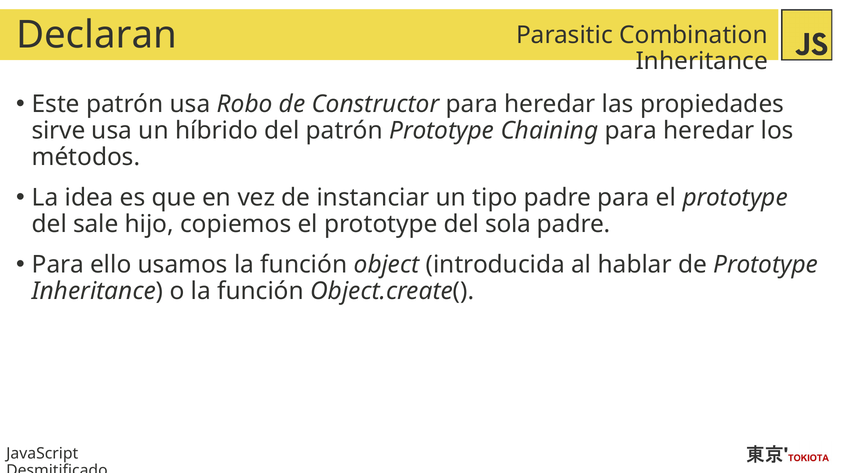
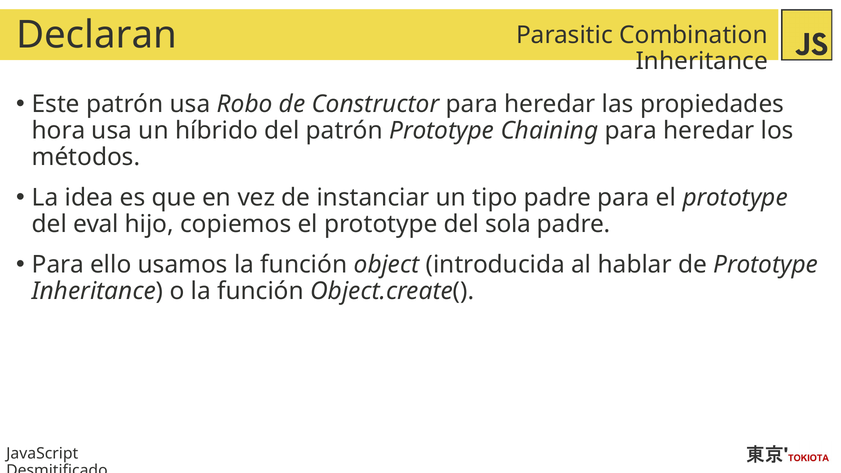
sirve: sirve -> hora (59, 131)
sale: sale -> eval (96, 224)
